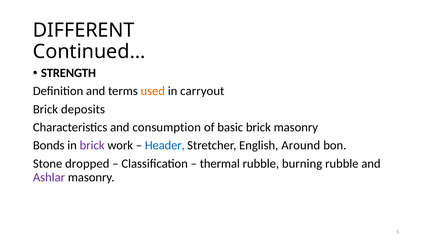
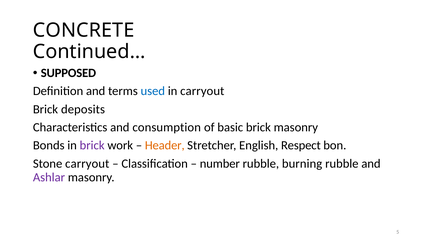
DIFFERENT: DIFFERENT -> CONCRETE (84, 30)
STRENGTH: STRENGTH -> SUPPOSED (68, 73)
used colour: orange -> blue (153, 91)
Header colour: blue -> orange (165, 145)
Around: Around -> Respect (301, 145)
Stone dropped: dropped -> carryout (87, 164)
thermal: thermal -> number (220, 164)
